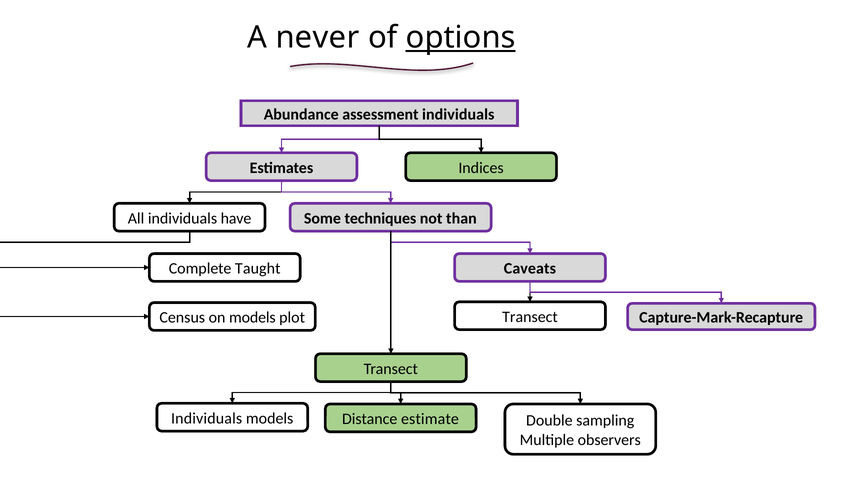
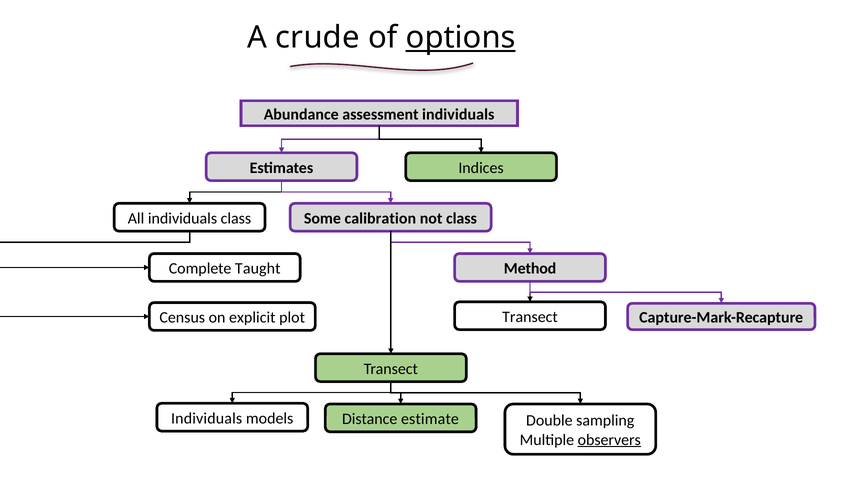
never: never -> crude (318, 38)
individuals have: have -> class (236, 218)
techniques: techniques -> calibration (380, 218)
not than: than -> class (461, 218)
Caveats: Caveats -> Method (530, 268)
on models: models -> explicit (252, 317)
observers underline: none -> present (609, 439)
